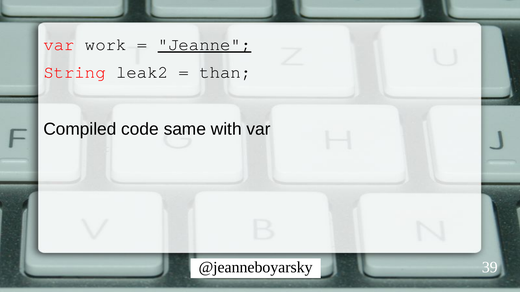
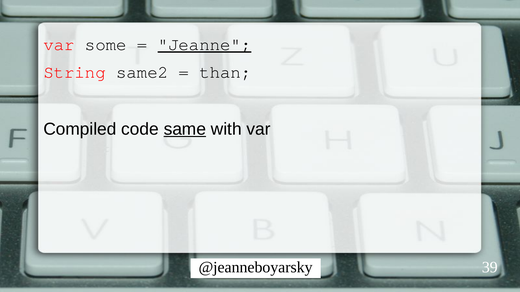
work: work -> some (106, 45)
leak2: leak2 -> same2 (142, 72)
same underline: none -> present (185, 129)
